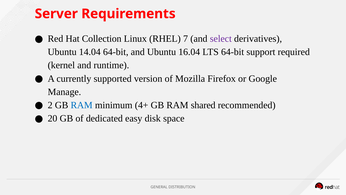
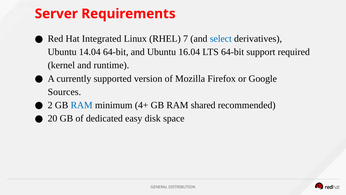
Collection: Collection -> Integrated (102, 39)
select colour: purple -> blue (221, 39)
Manage: Manage -> Sources (64, 92)
